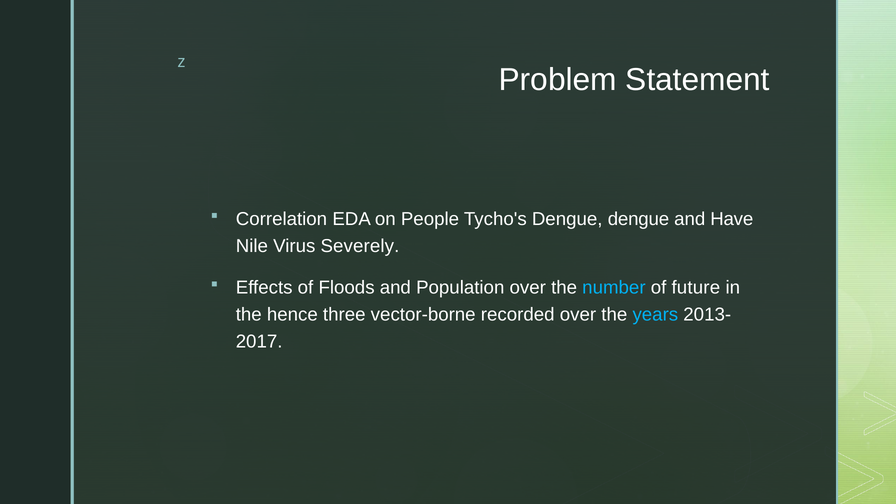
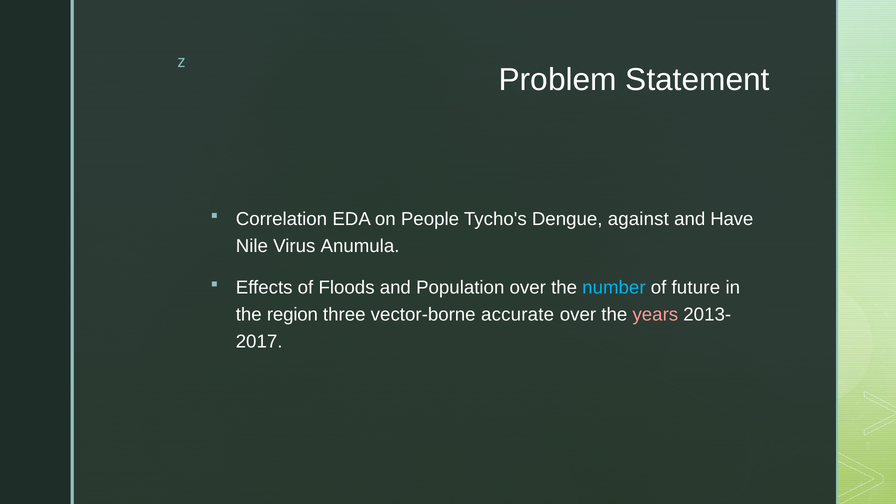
Dengue dengue: dengue -> against (638, 219)
Severely: Severely -> Anumula (360, 246)
hence: hence -> region (292, 315)
recorded: recorded -> accurate (518, 315)
years colour: light blue -> pink (655, 315)
